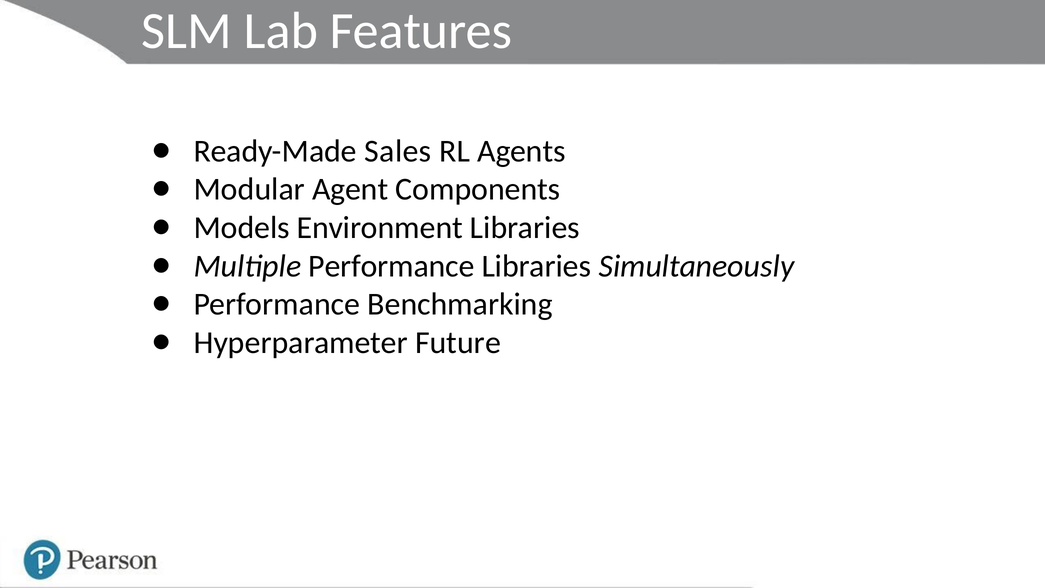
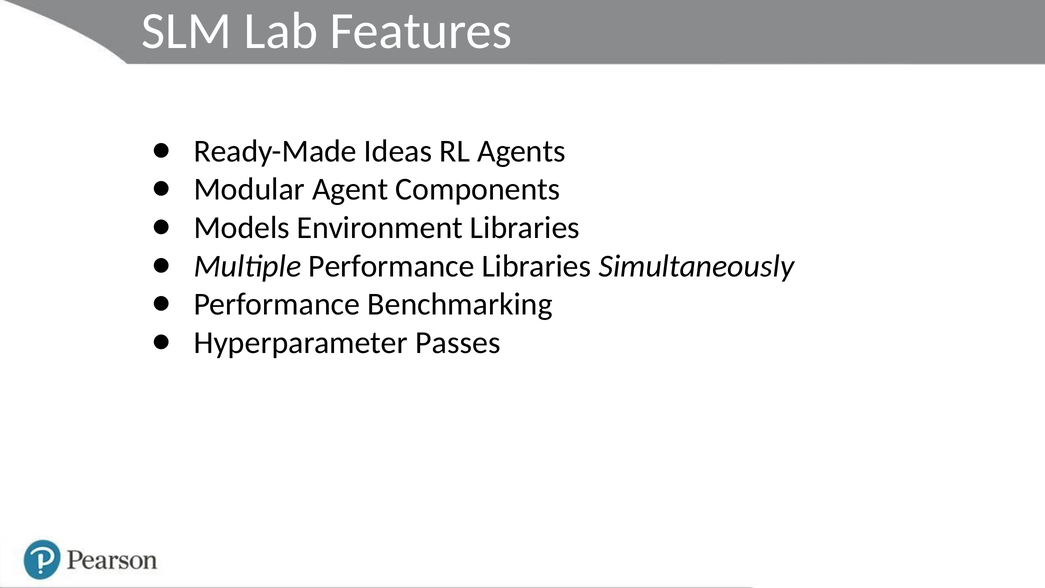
Sales: Sales -> Ideas (398, 151)
Future: Future -> Passes (458, 343)
